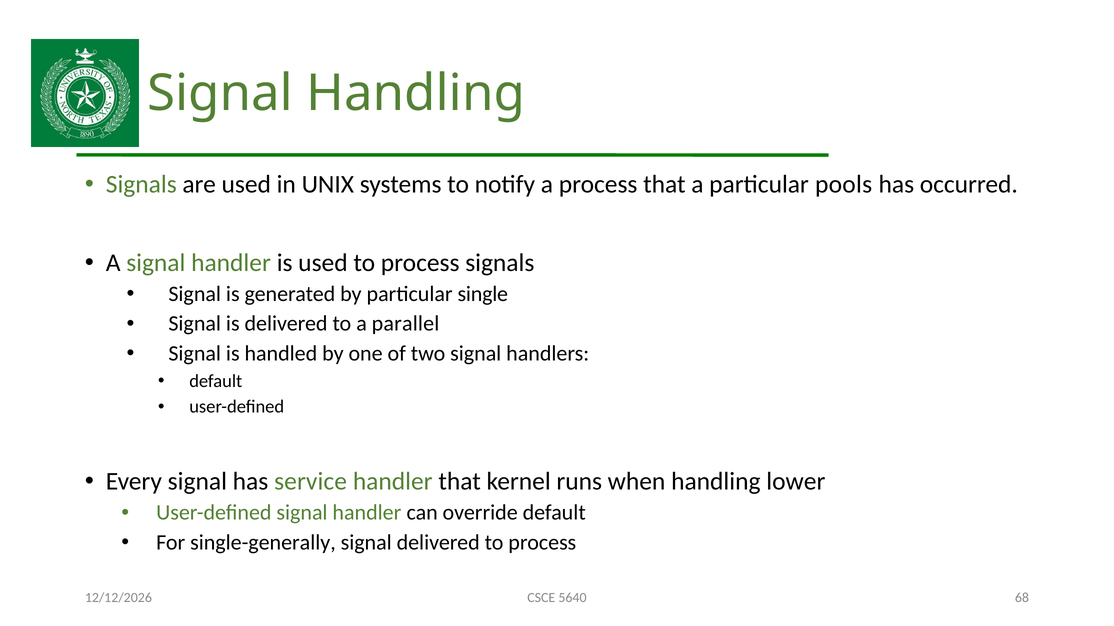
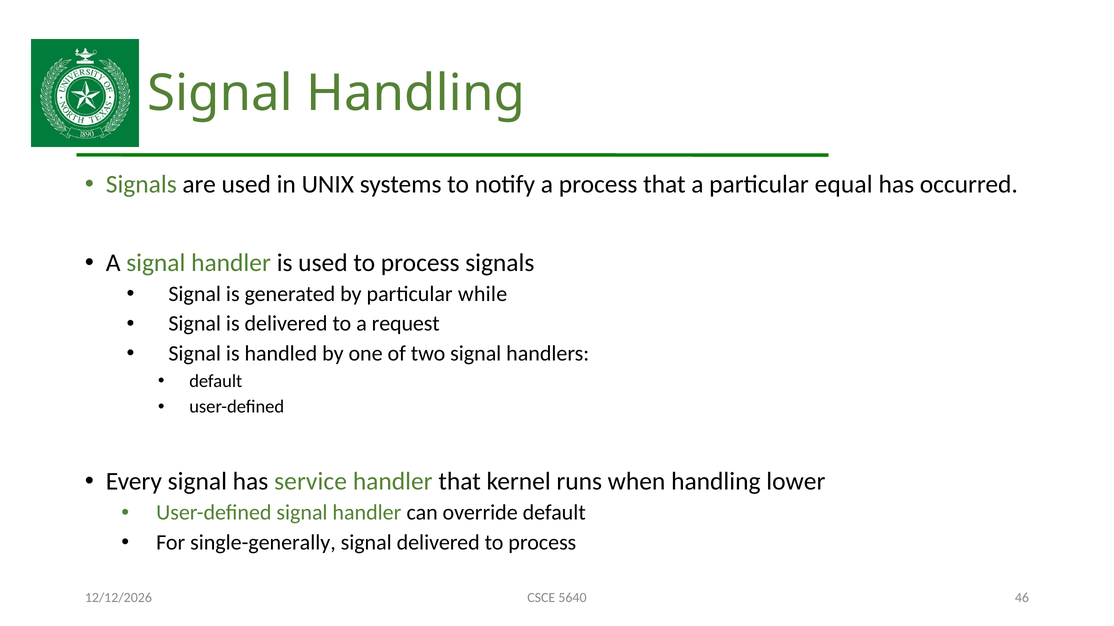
pools: pools -> equal (844, 185)
single: single -> while (483, 294)
parallel: parallel -> request (406, 324)
68: 68 -> 46 (1022, 598)
